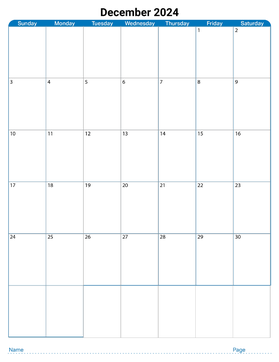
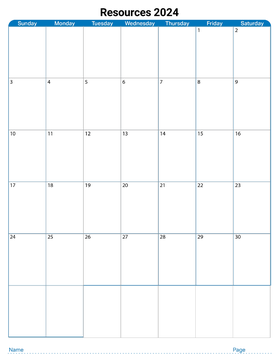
December: December -> Resources (126, 12)
